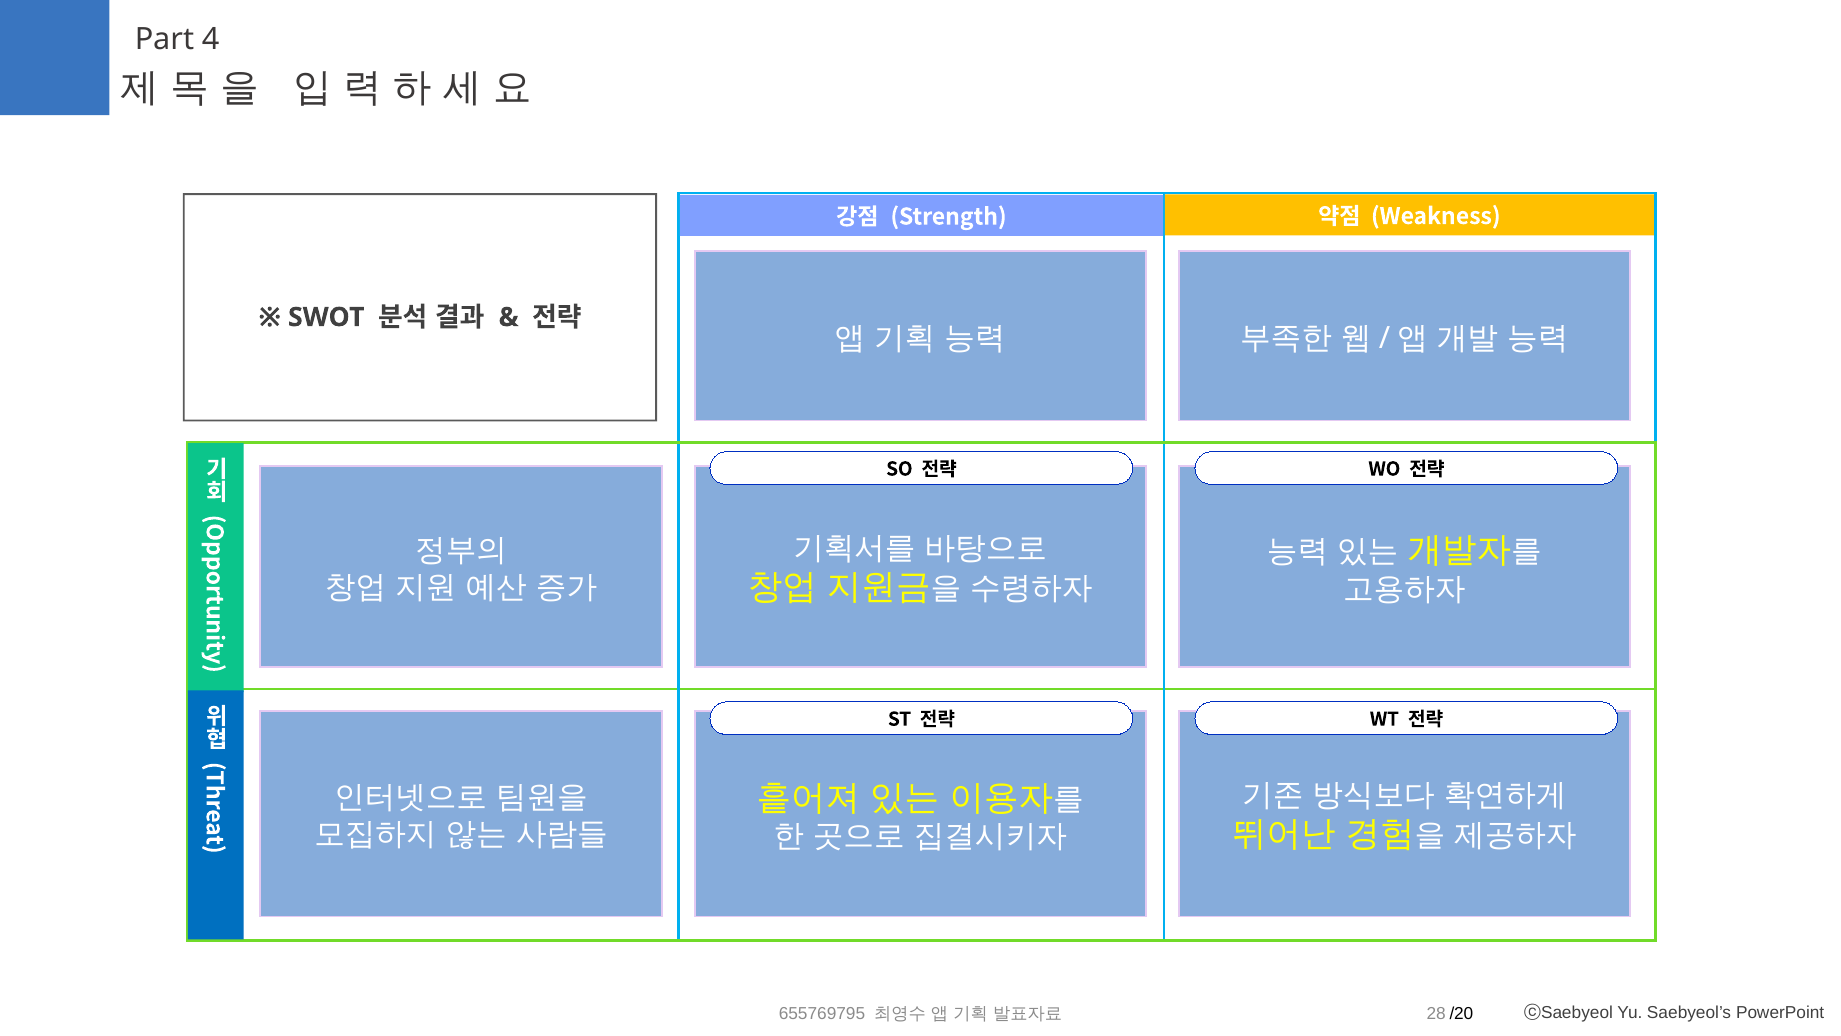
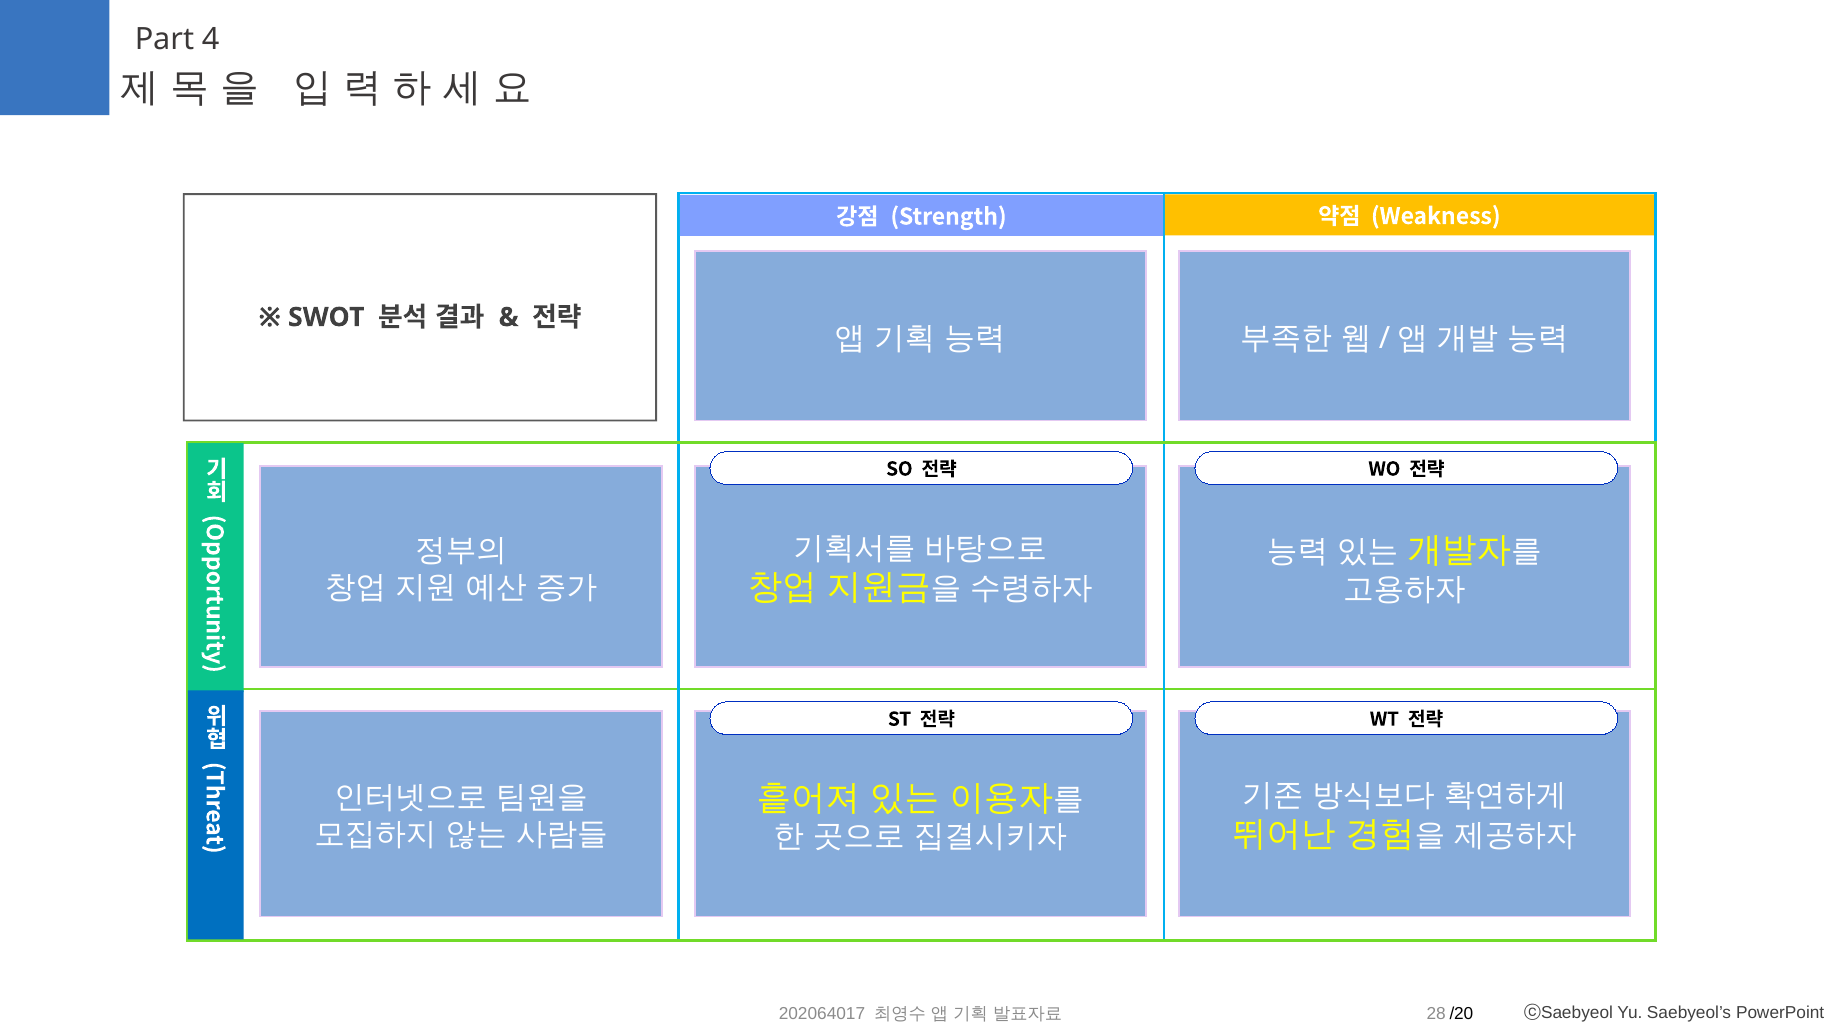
655769795: 655769795 -> 202064017 (822, 1013)
